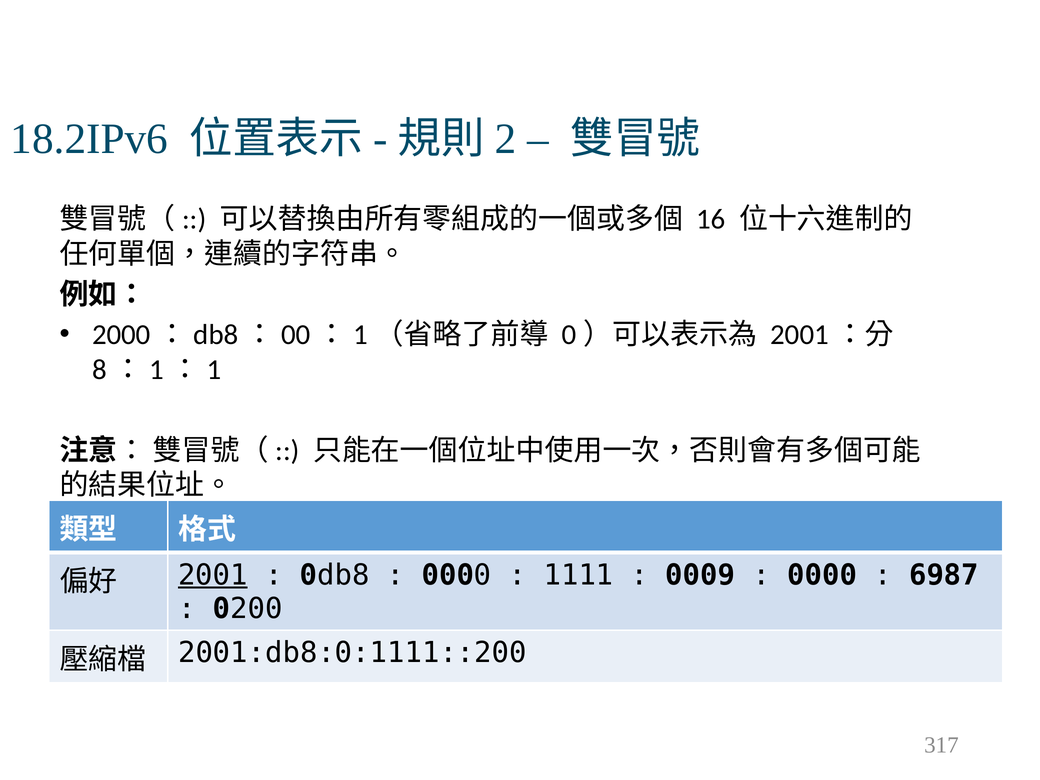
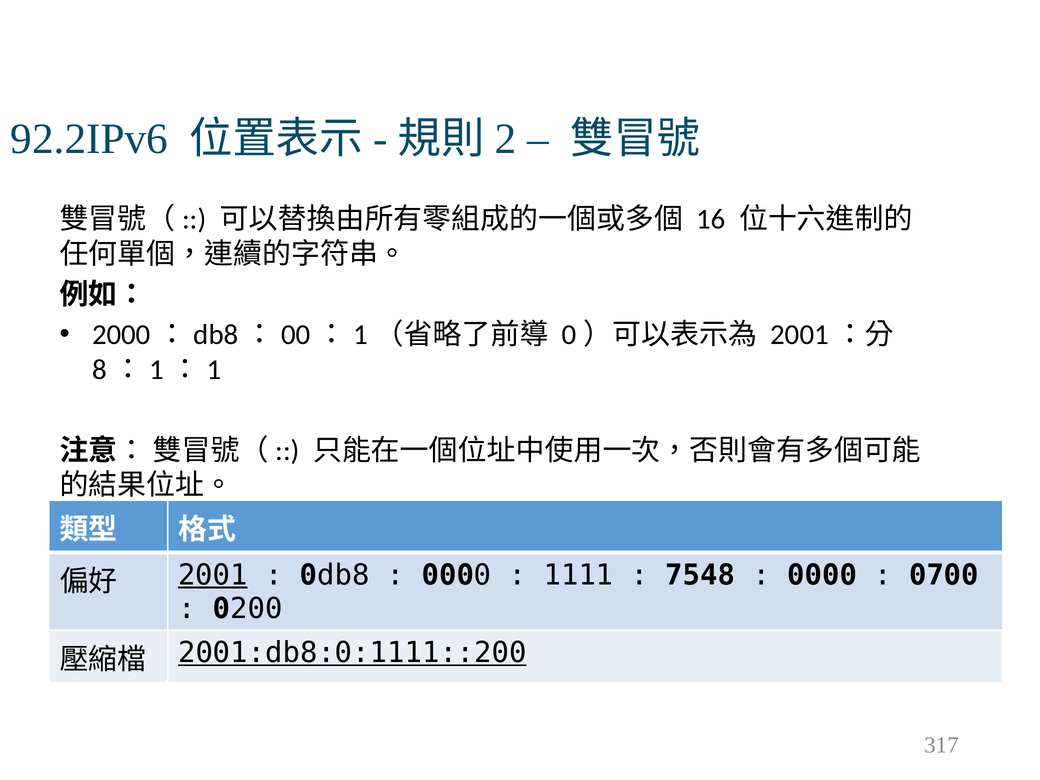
18.2IPv6: 18.2IPv6 -> 92.2IPv6 (89, 139)
0009: 0009 -> 7548 (700, 575)
6987: 6987 -> 0700 (944, 575)
2001:db8:0:1111::200 underline: none -> present (352, 653)
